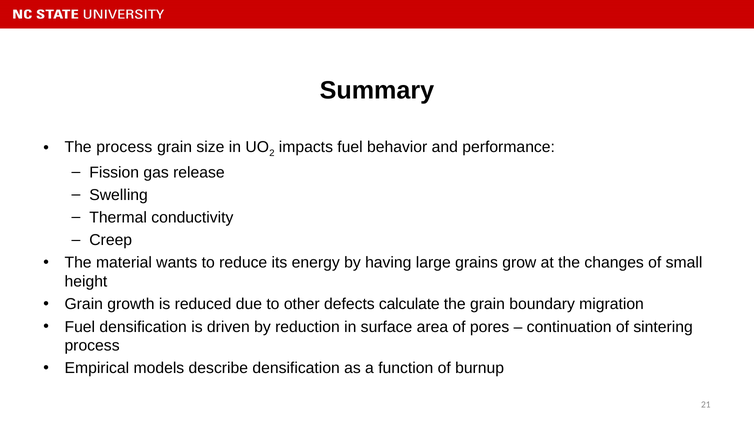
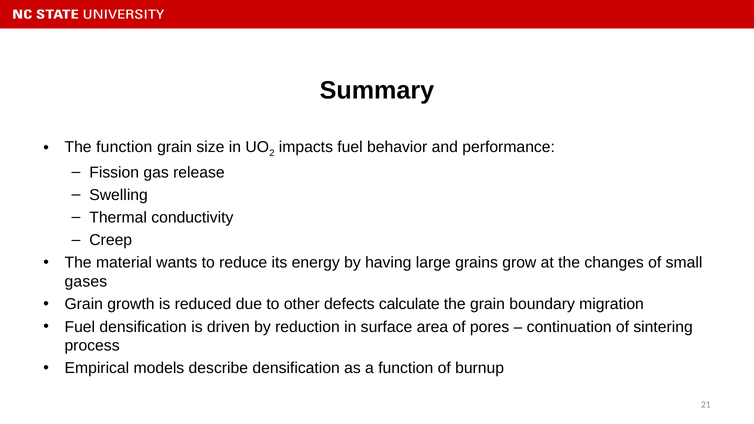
The process: process -> function (124, 147)
height: height -> gases (86, 282)
